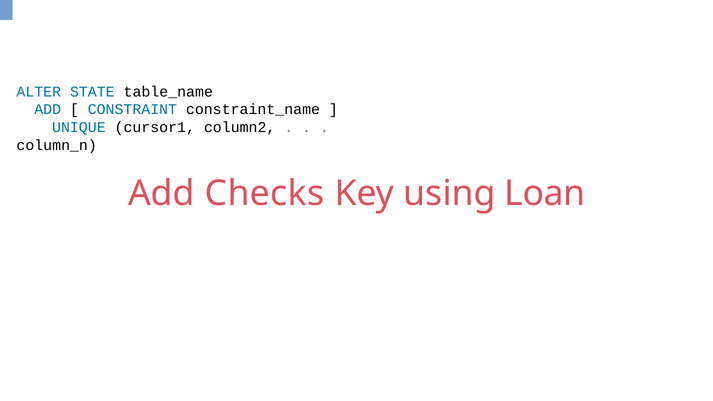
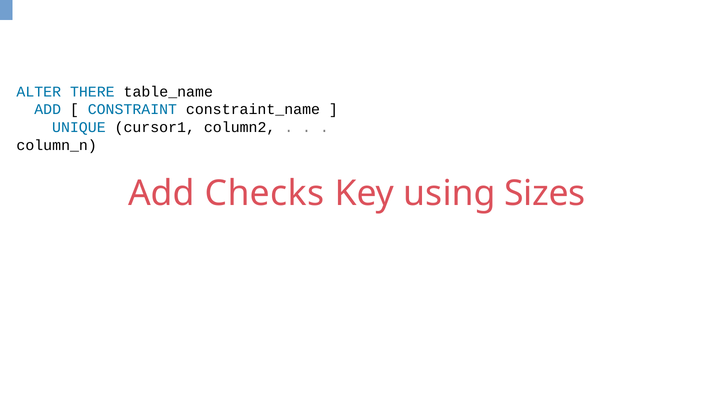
STATE: STATE -> THERE (92, 92)
Loan: Loan -> Sizes (545, 193)
